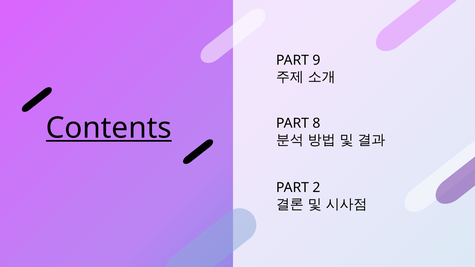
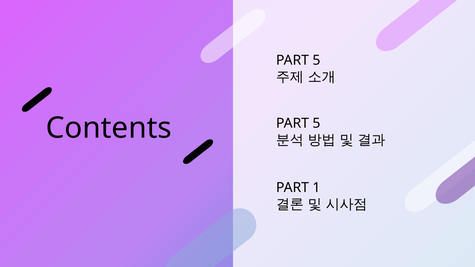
9: 9 -> 5 (316, 60)
8: 8 -> 5 (316, 124)
Contents underline: present -> none (109, 128)
2: 2 -> 1 (316, 188)
